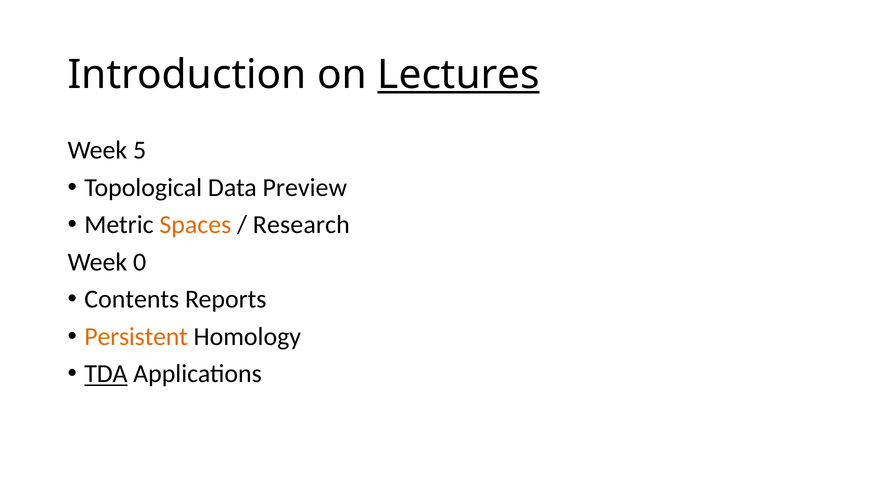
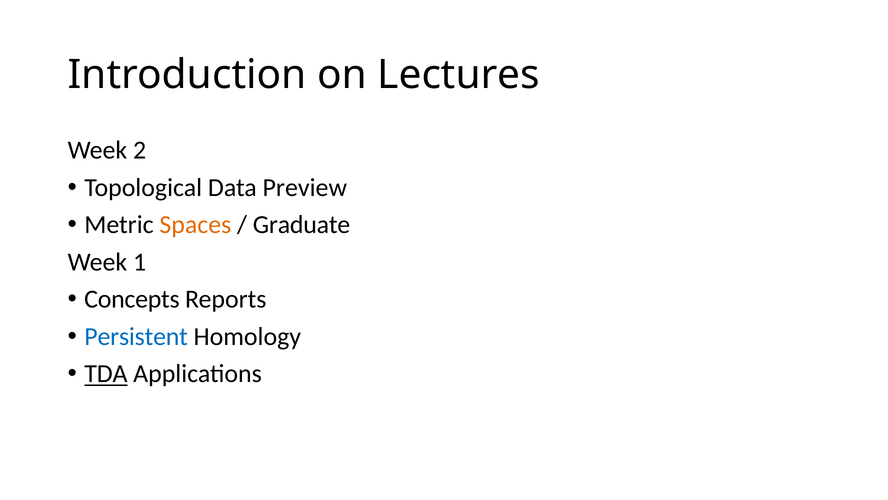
Lectures underline: present -> none (459, 75)
5: 5 -> 2 (140, 150)
Research: Research -> Graduate (302, 225)
0: 0 -> 1 (140, 262)
Contents: Contents -> Concepts (132, 299)
Persistent colour: orange -> blue (136, 336)
